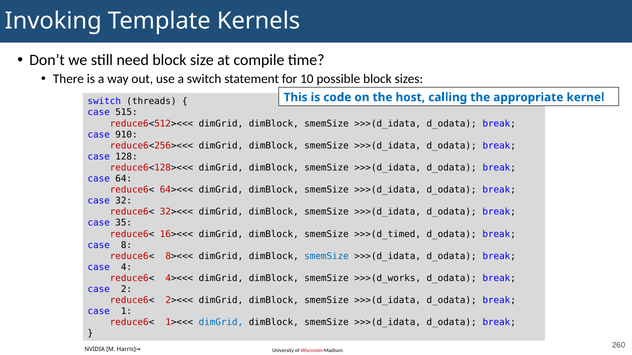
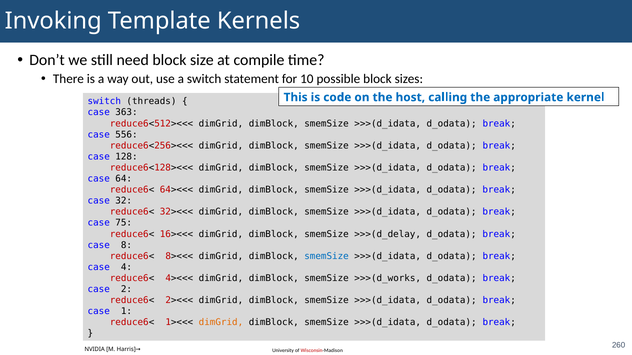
515: 515 -> 363 (126, 113)
910: 910 -> 556 (126, 135)
35: 35 -> 75 (124, 223)
>>>(d_timed: >>>(d_timed -> >>>(d_delay (388, 234)
dimGrid colour: blue -> orange (221, 323)
